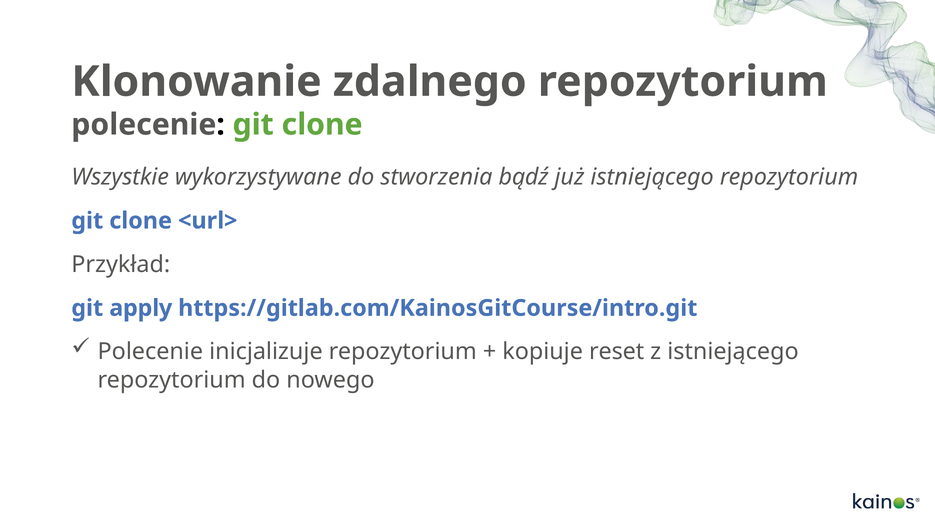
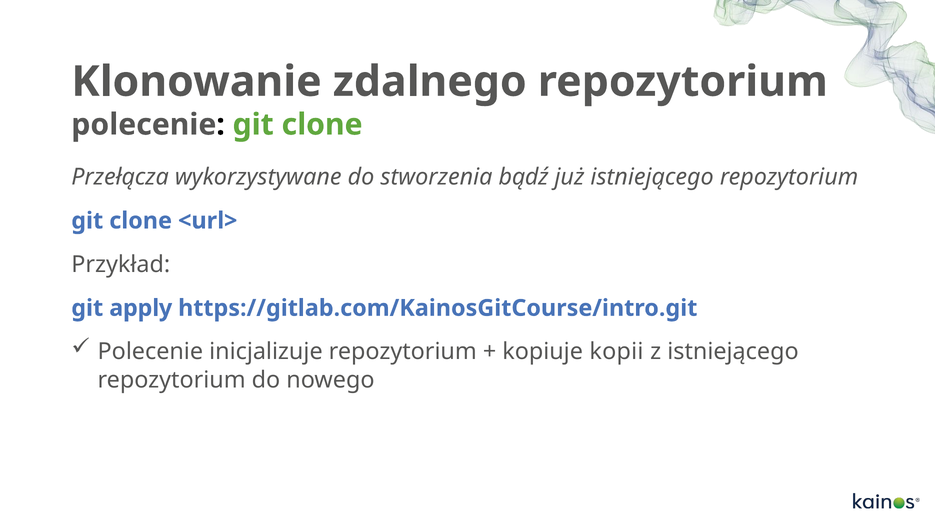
Wszystkie: Wszystkie -> Przełącza (120, 177)
reset: reset -> kopii (616, 352)
